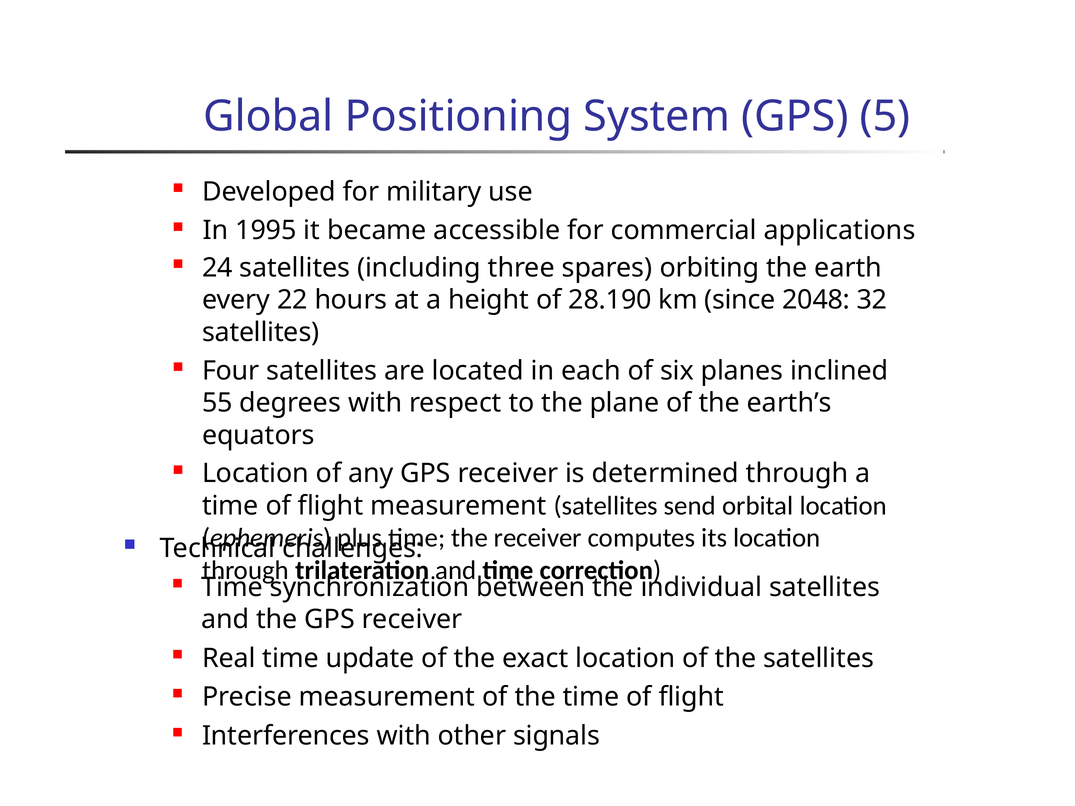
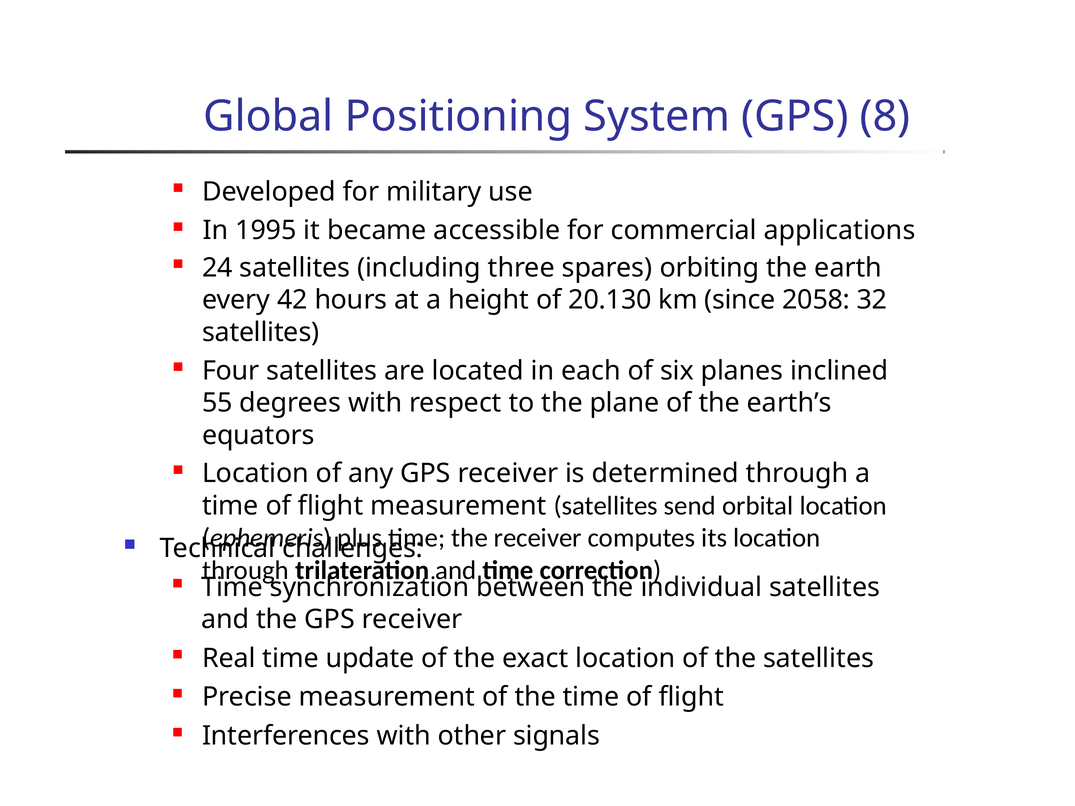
5: 5 -> 8 (885, 116)
22: 22 -> 42 (292, 300)
28.190: 28.190 -> 20.130 (610, 300)
2048: 2048 -> 2058 (816, 300)
